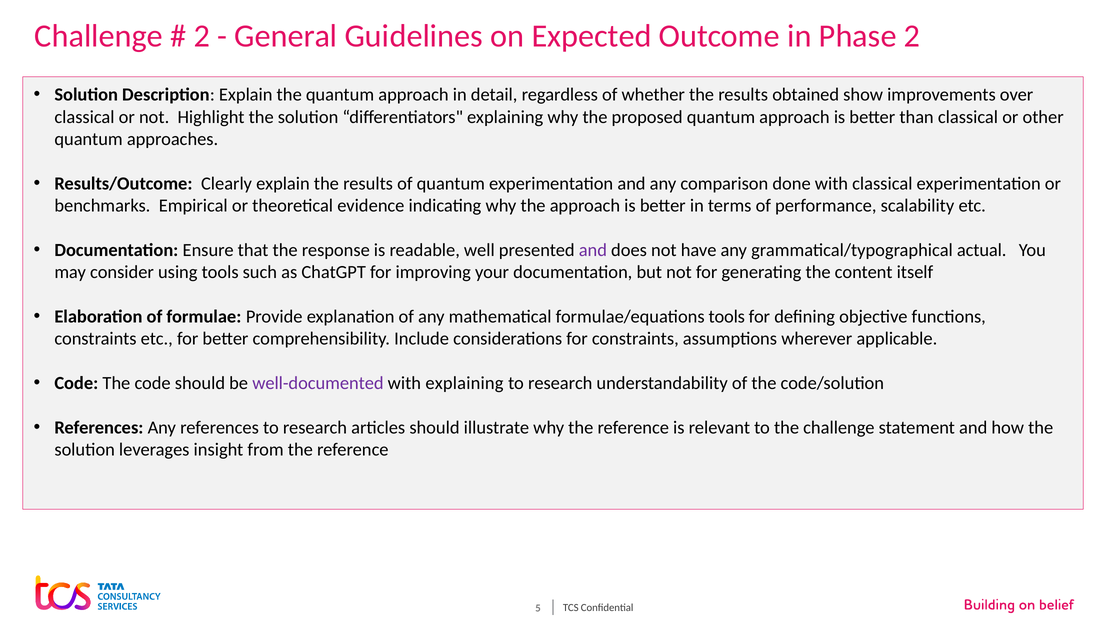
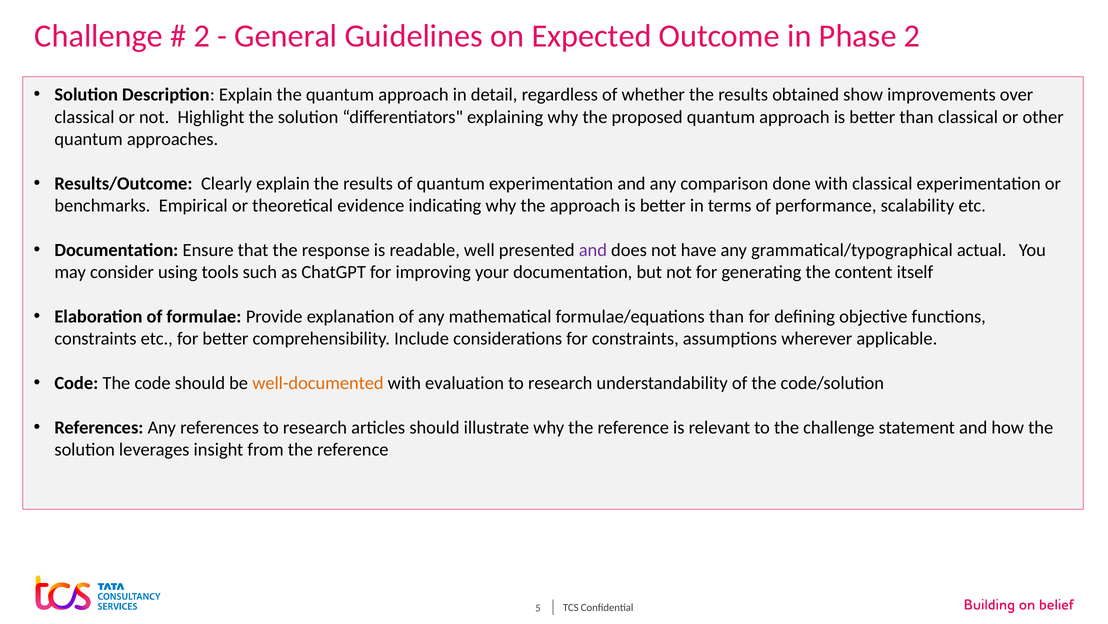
formulae/equations tools: tools -> than (727, 316)
well-documented colour: purple -> orange (318, 383)
with explaining: explaining -> evaluation (465, 383)
